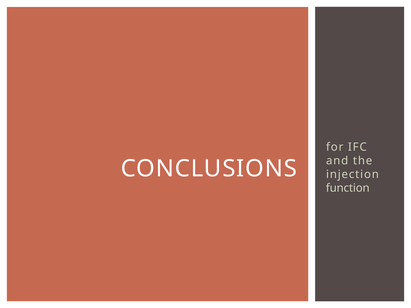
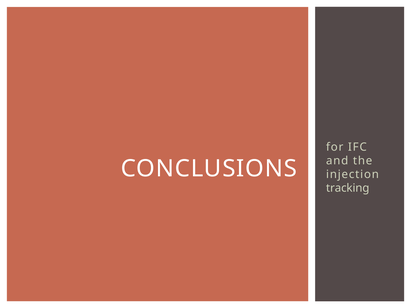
function: function -> tracking (348, 188)
